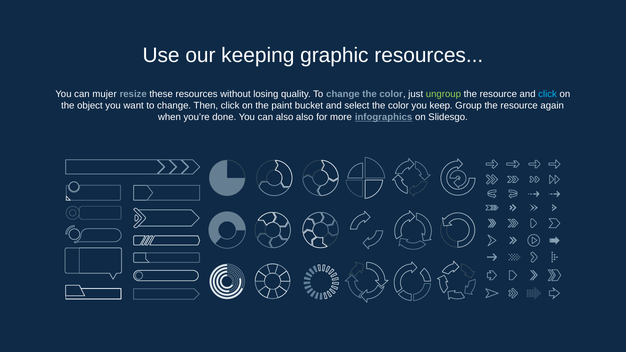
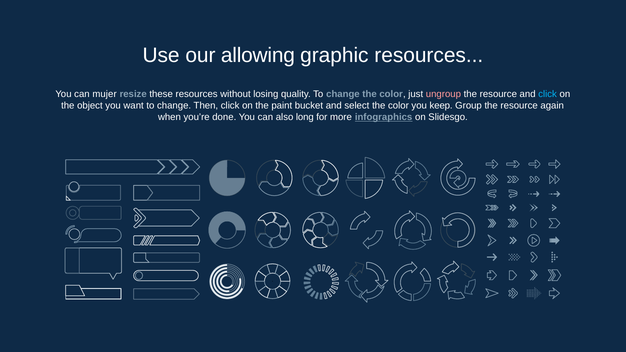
keeping: keeping -> allowing (258, 55)
ungroup colour: light green -> pink (443, 94)
also also: also -> long (305, 117)
